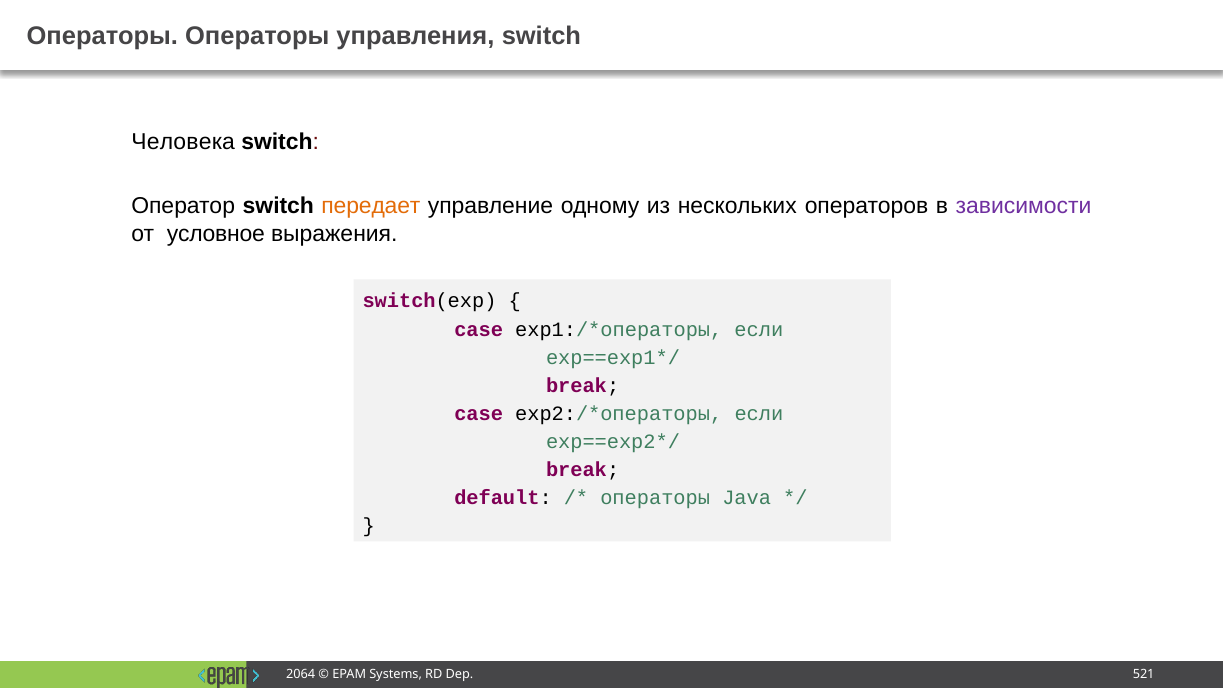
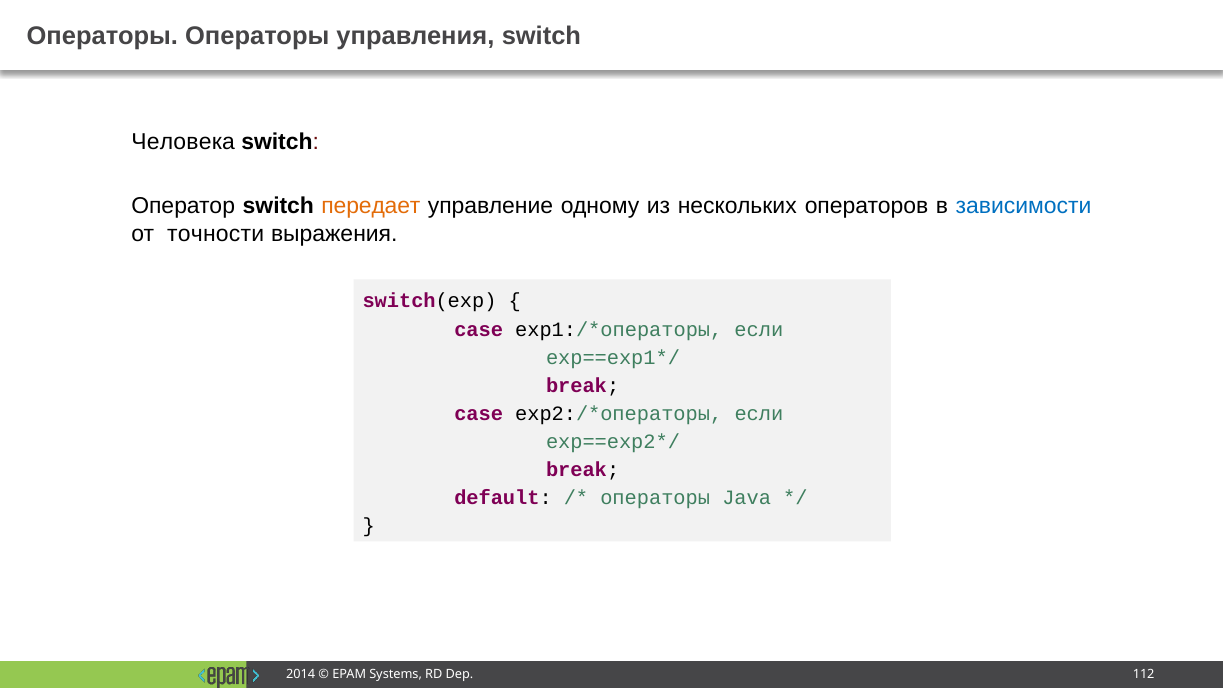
зависимости colour: purple -> blue (1024, 206)
условное: условное -> точности (216, 234)
2064: 2064 -> 2014 (301, 674)
521: 521 -> 112 (1144, 674)
